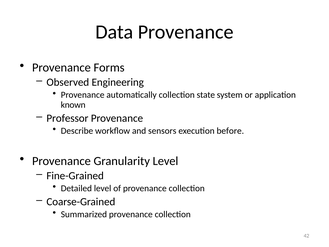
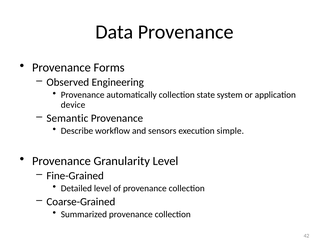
known: known -> device (73, 105)
Professor: Professor -> Semantic (67, 118)
before: before -> simple (230, 131)
